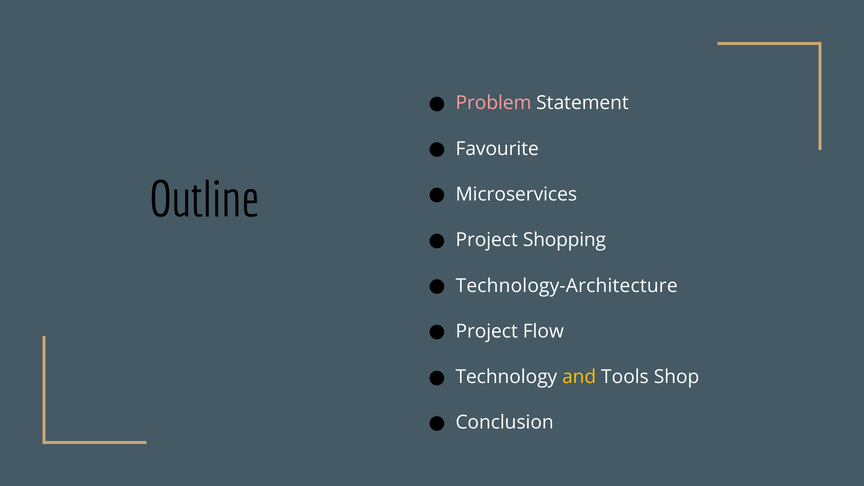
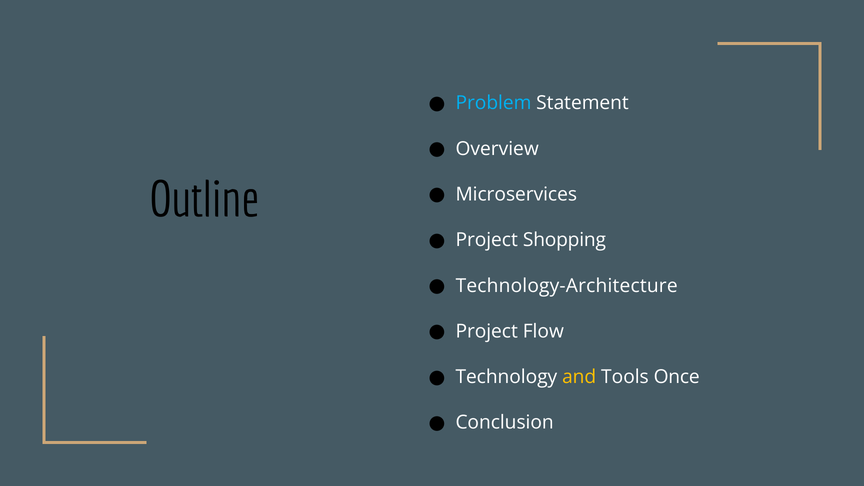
Problem colour: pink -> light blue (493, 103)
Favourite: Favourite -> Overview (497, 149)
Shop: Shop -> Once (677, 377)
